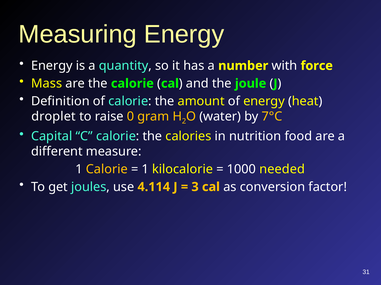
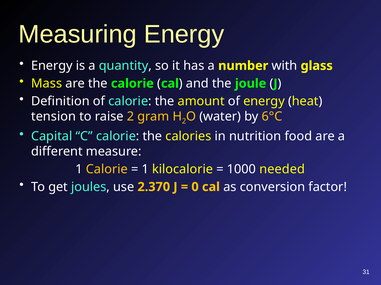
force: force -> glass (317, 66)
droplet: droplet -> tension (54, 117)
raise 0: 0 -> 2 (131, 117)
7°C: 7°C -> 6°C (272, 117)
4.114: 4.114 -> 2.370 (154, 187)
3: 3 -> 0 (195, 187)
